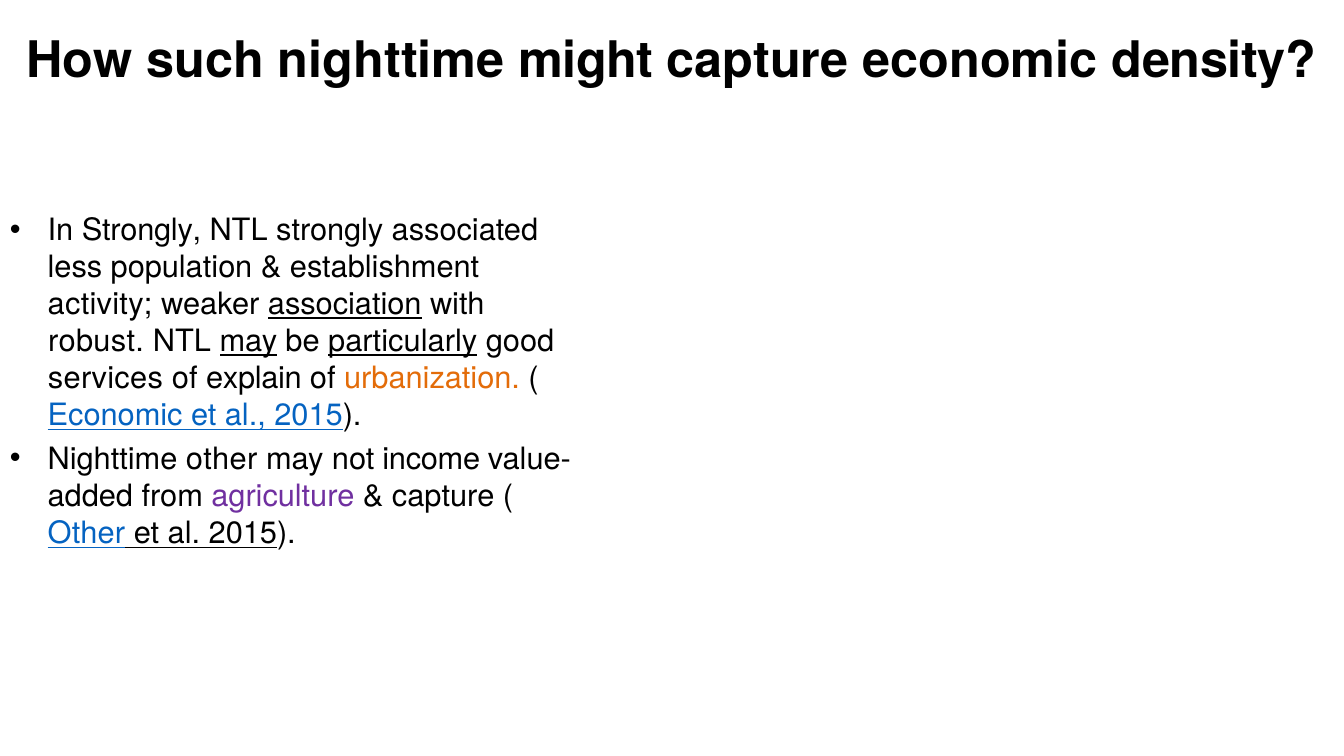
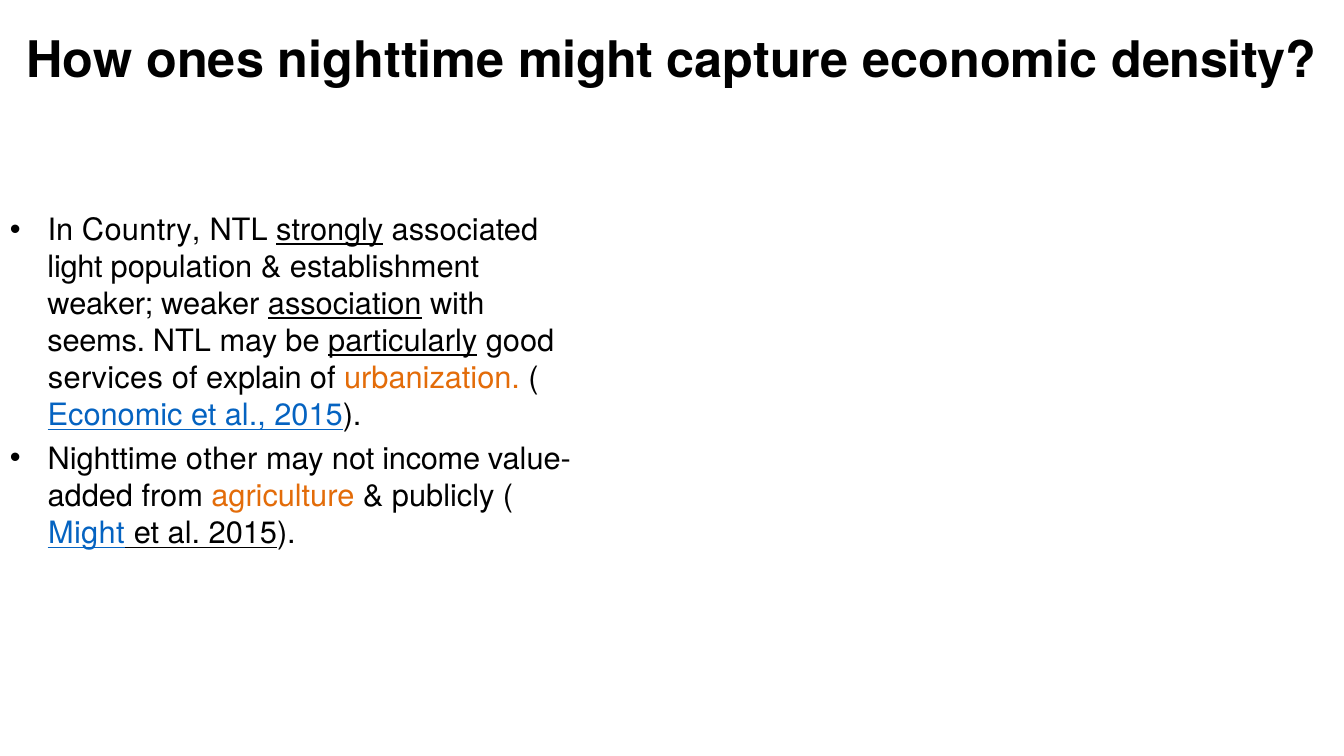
such: such -> ones (205, 61)
In Strongly: Strongly -> Country (141, 231)
strongly underline: none -> present (330, 231)
less: less -> light (75, 268)
activity: activity -> weaker (100, 304)
robust: robust -> seems (96, 341)
may underline: present -> none (248, 341)
agriculture colour: purple -> orange (283, 496)
capture: capture -> publicly (443, 496)
Other: Other -> Might (86, 533)
